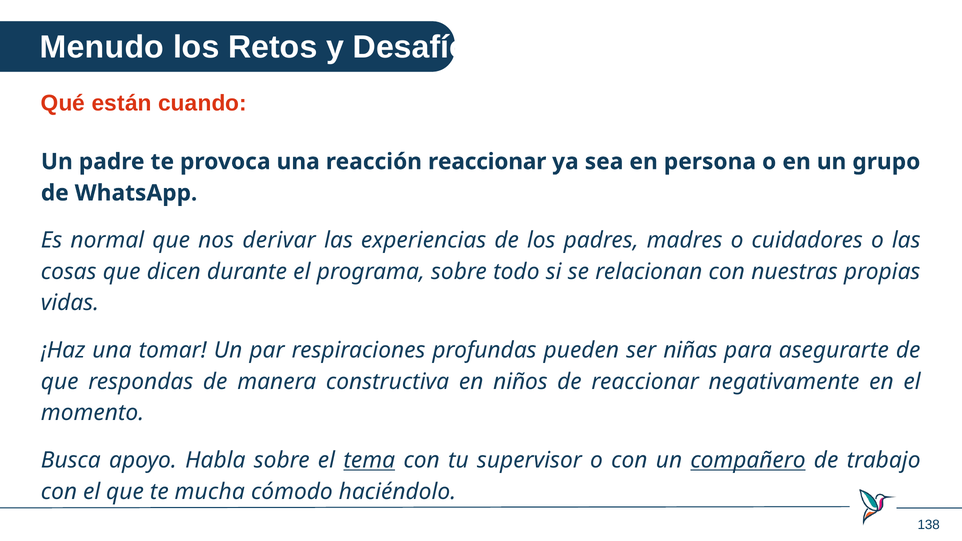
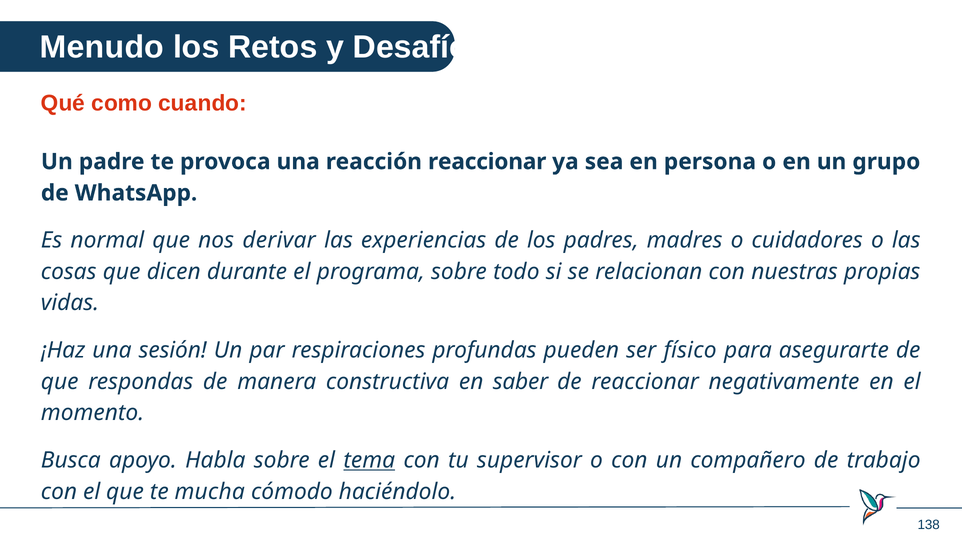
están: están -> como (122, 103)
tomar: tomar -> sesión (173, 350)
niñas: niñas -> físico (690, 350)
niños: niños -> saber (520, 382)
compañero underline: present -> none (748, 460)
